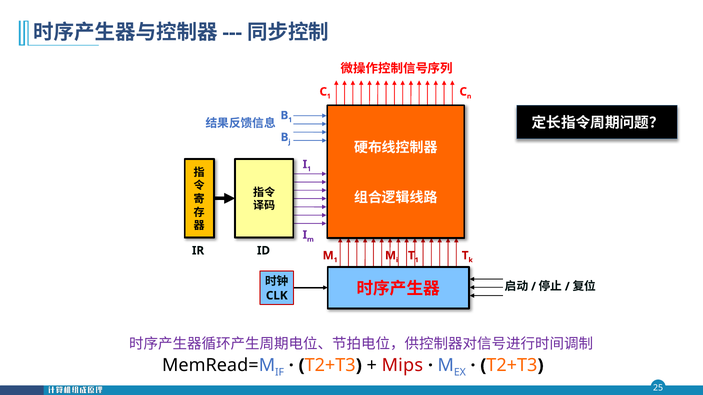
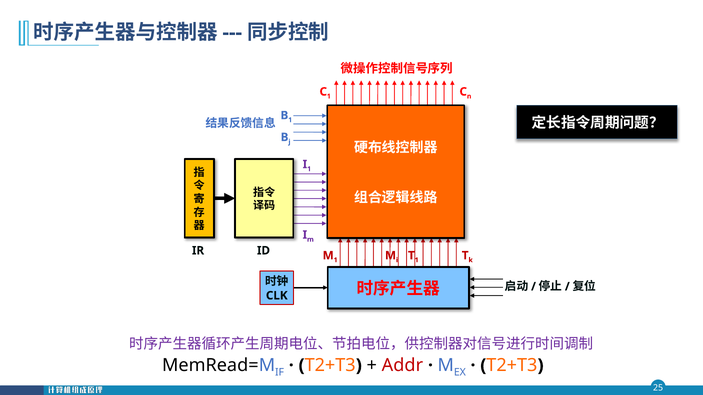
Mips: Mips -> Addr (402, 366)
